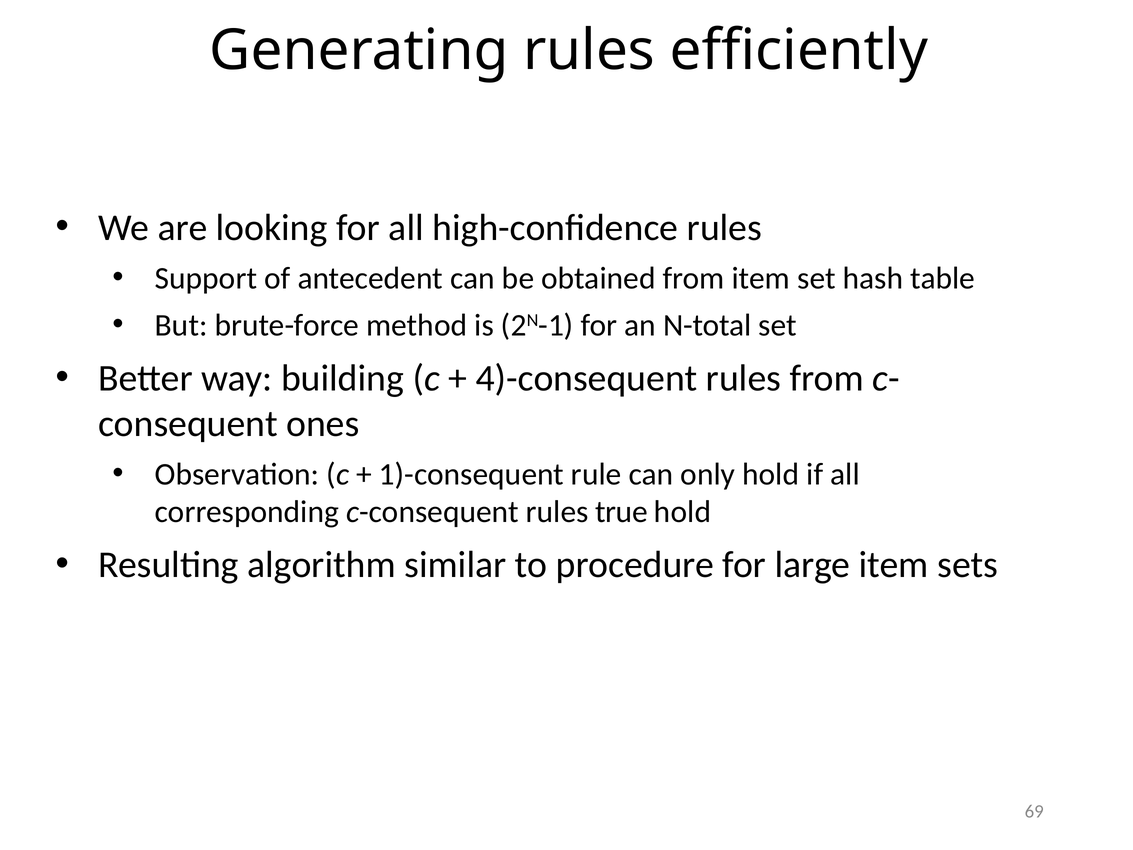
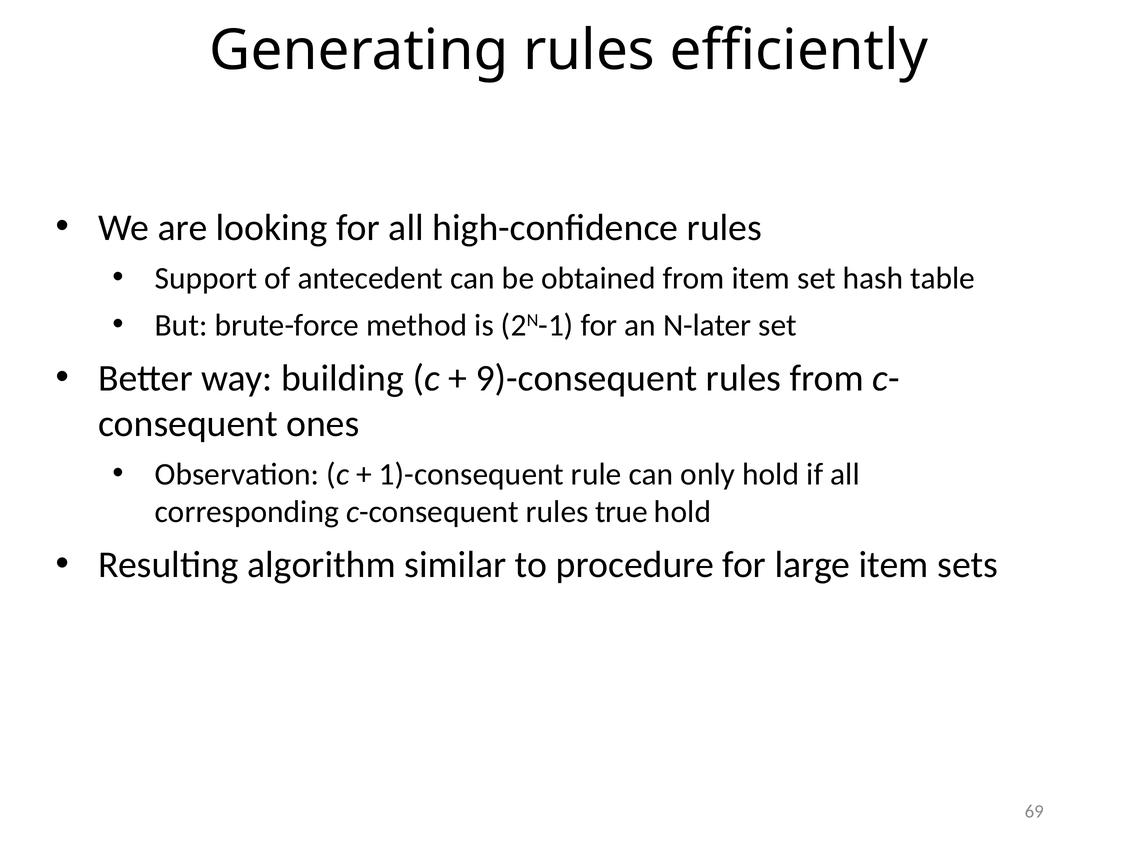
N-total: N-total -> N-later (707, 325)
4)-consequent: 4)-consequent -> 9)-consequent (587, 378)
